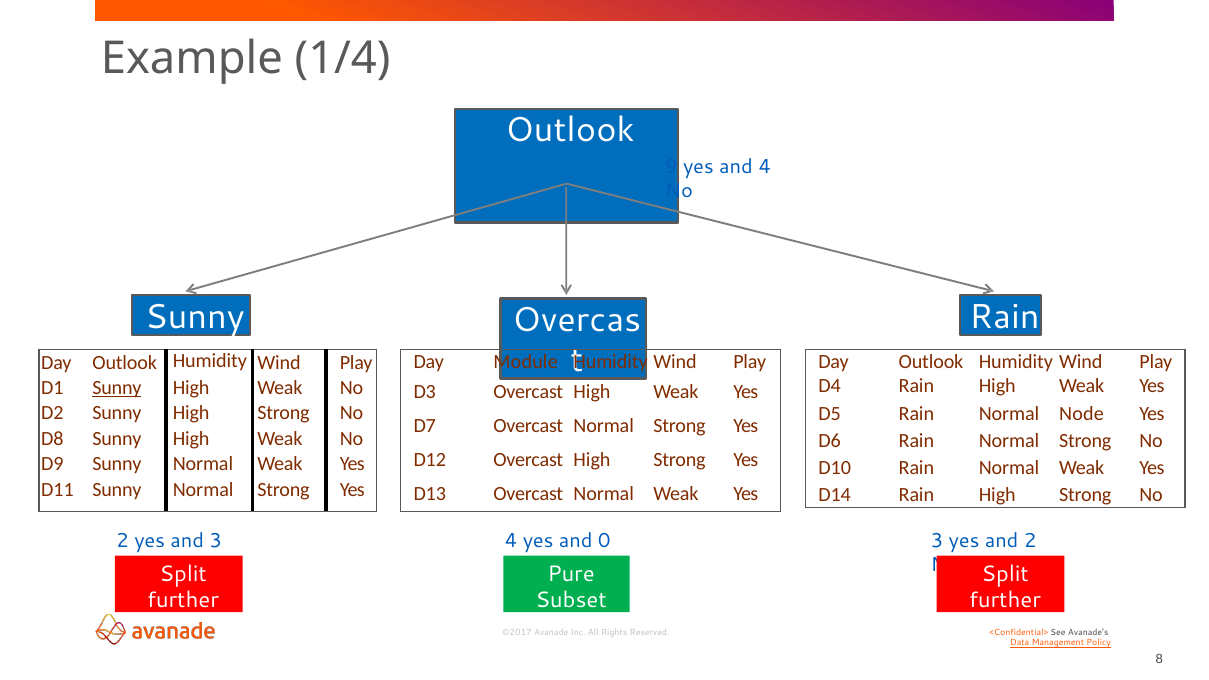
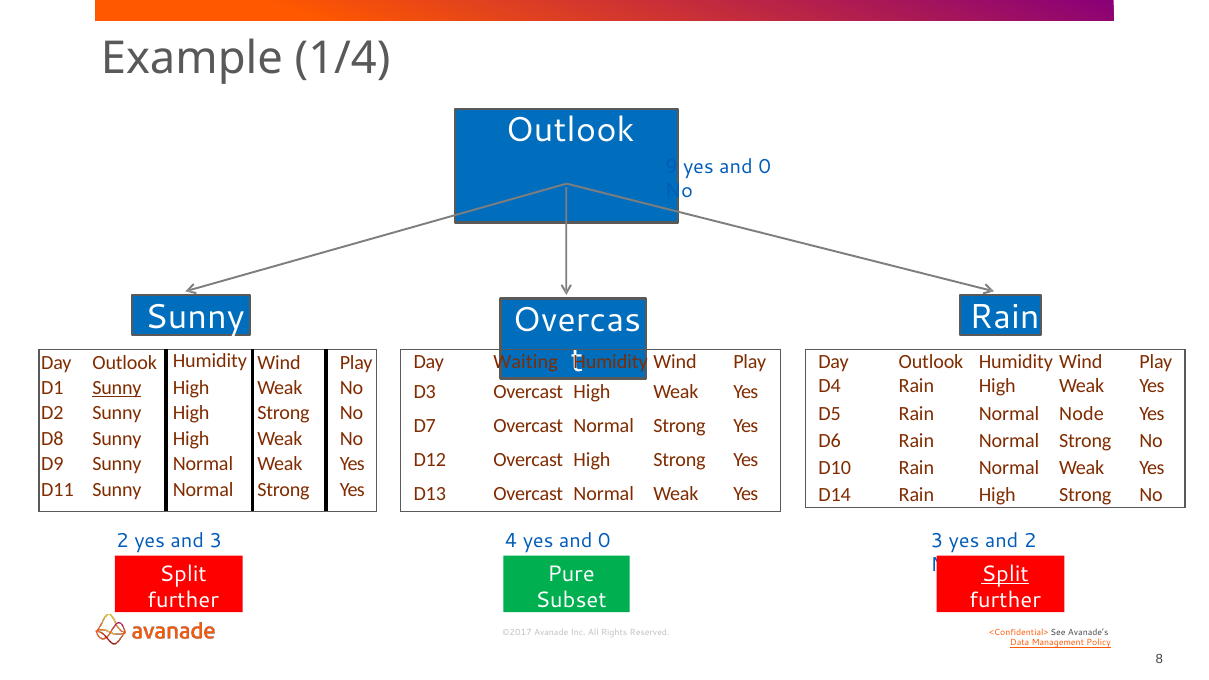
9 yes and 4: 4 -> 0 (765, 167)
Module: Module -> Waiting (526, 362)
Split underline: none -> present (1005, 574)
